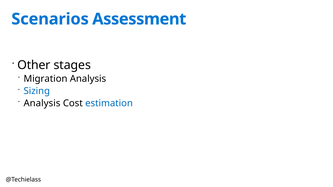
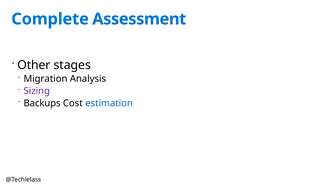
Scenarios: Scenarios -> Complete (50, 19)
Sizing colour: blue -> purple (37, 91)
Analysis: Analysis -> Backups (42, 103)
